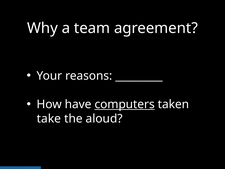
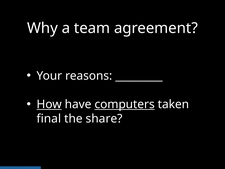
How underline: none -> present (49, 104)
take: take -> final (49, 118)
aloud: aloud -> share (104, 118)
